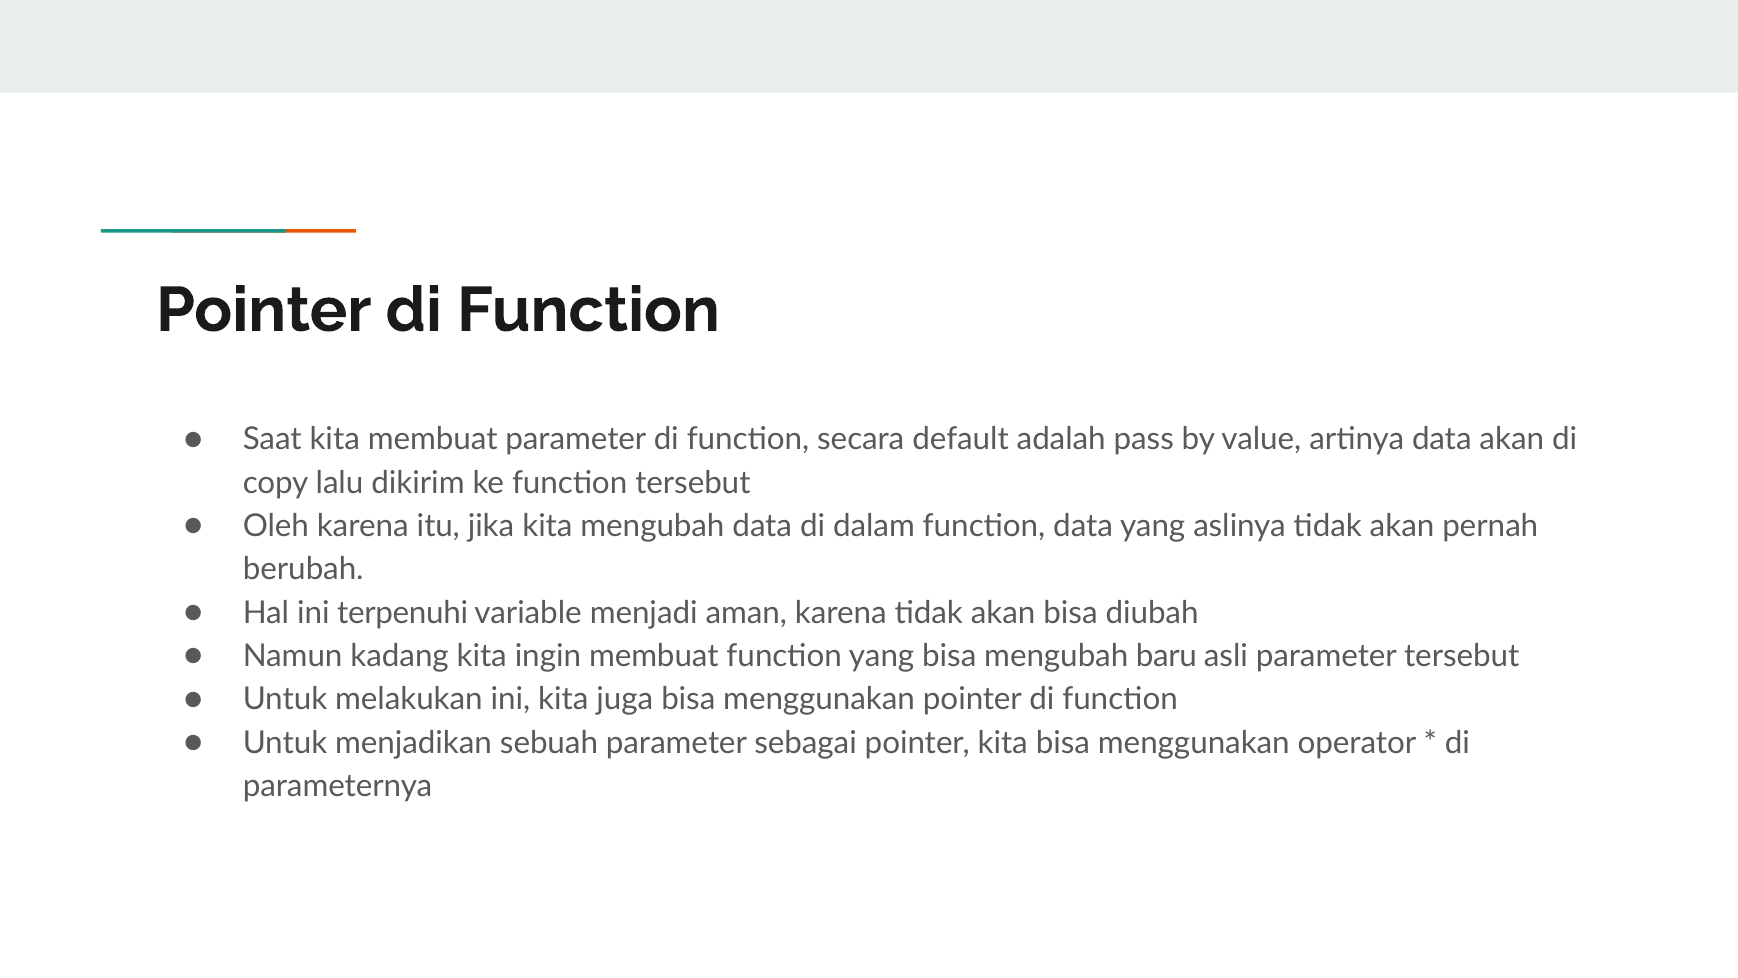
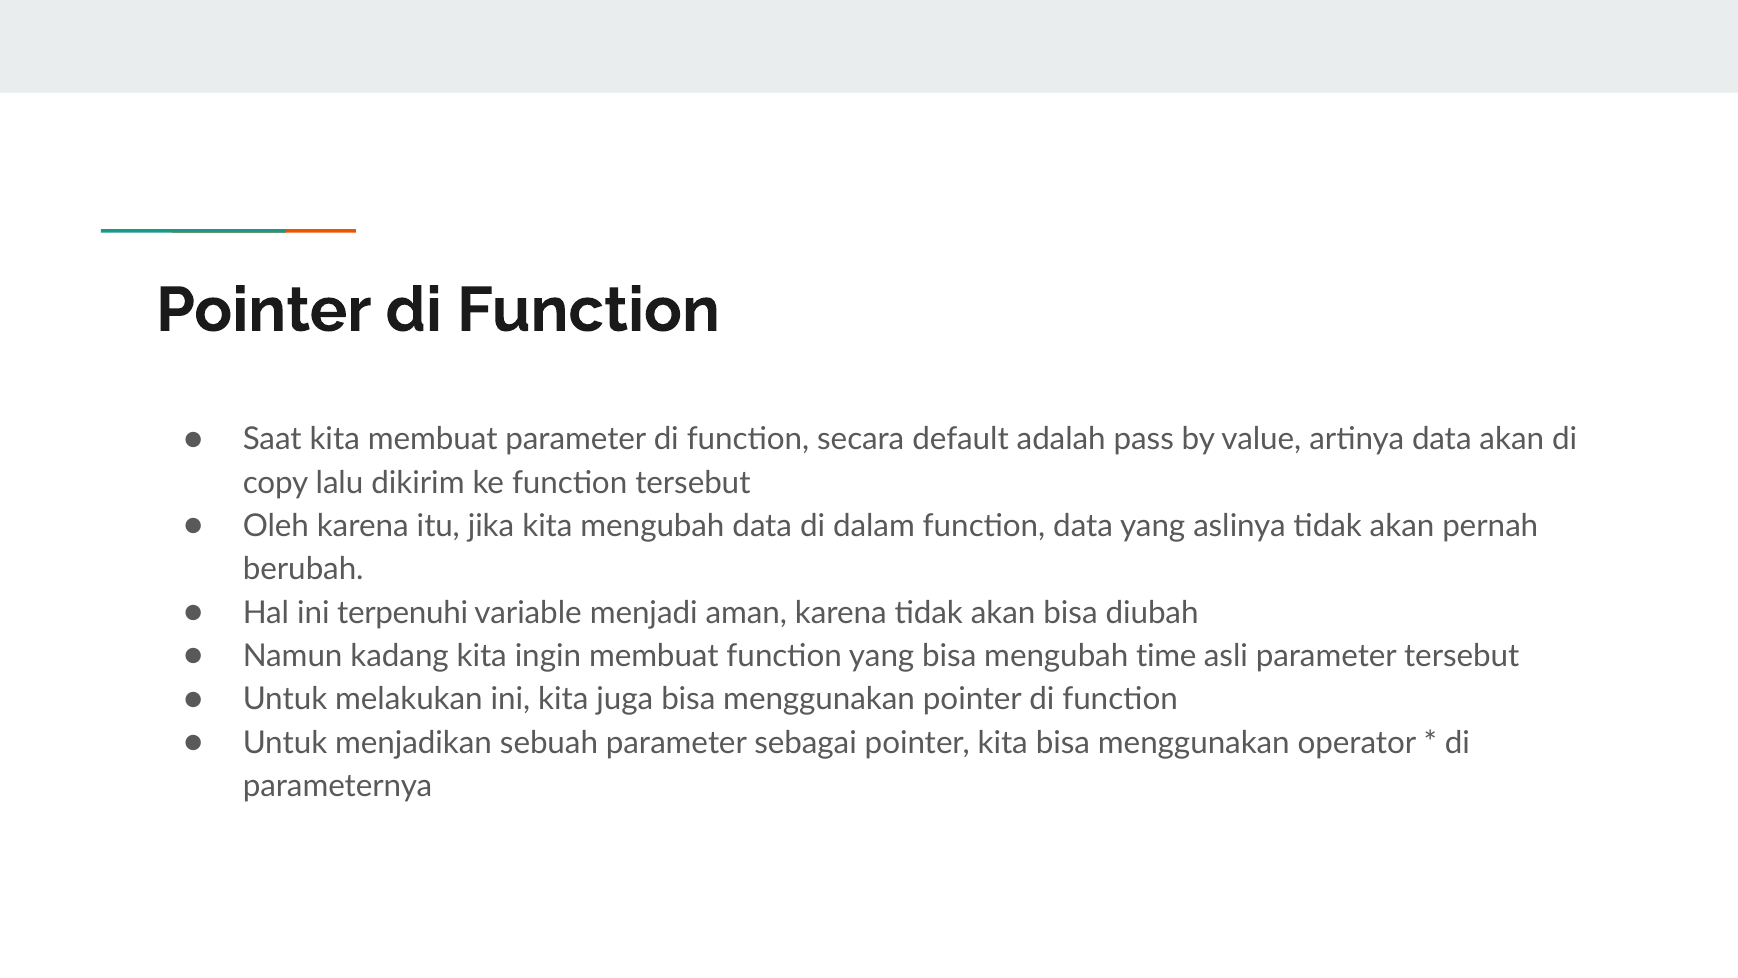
baru: baru -> time (1166, 656)
